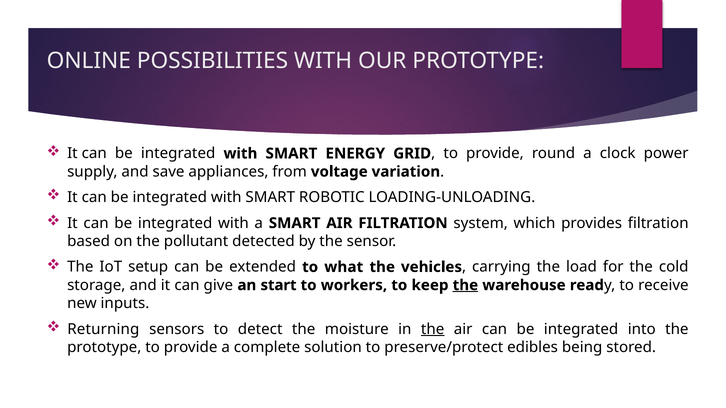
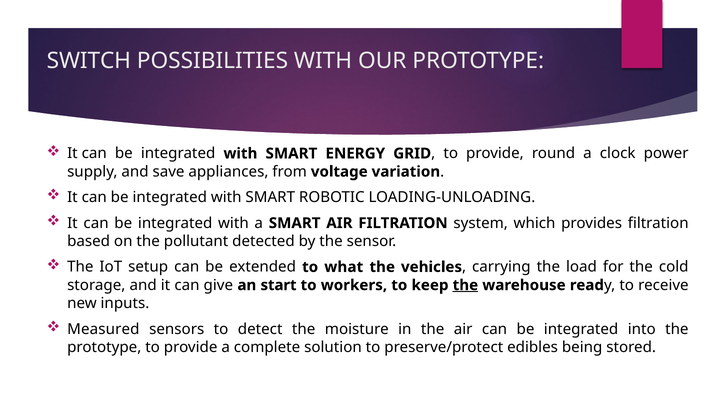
ONLINE: ONLINE -> SWITCH (89, 61)
Returning: Returning -> Measured (103, 329)
the underline: present -> none (433, 329)
